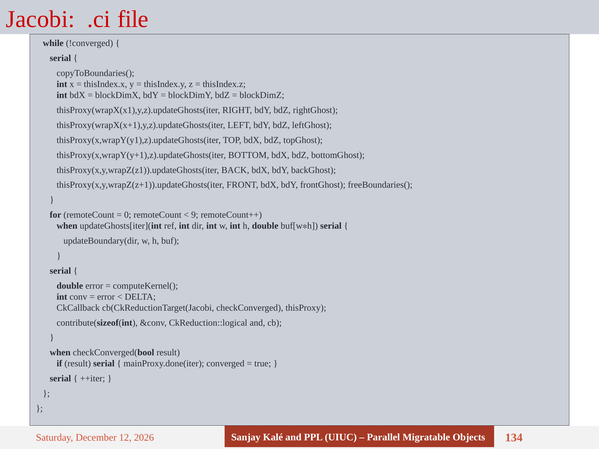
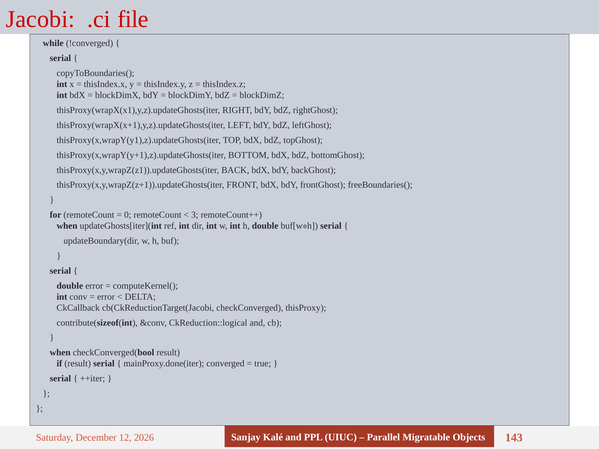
9: 9 -> 3 (195, 215)
134: 134 -> 143 (514, 438)
